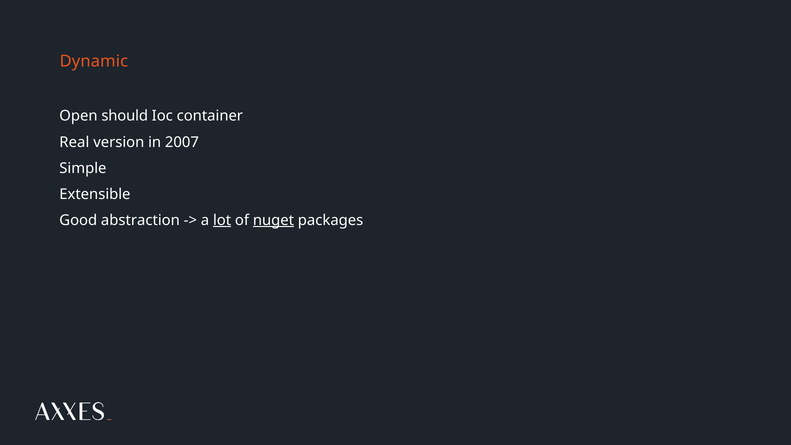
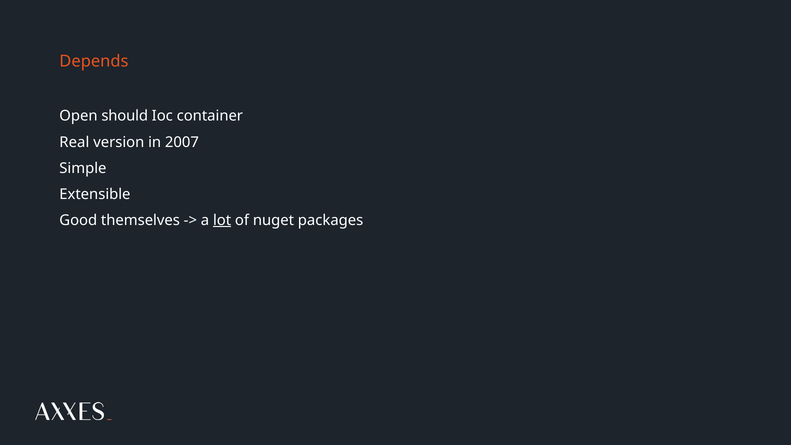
Dynamic: Dynamic -> Depends (94, 61)
abstraction: abstraction -> themselves (140, 220)
nuget underline: present -> none (273, 220)
